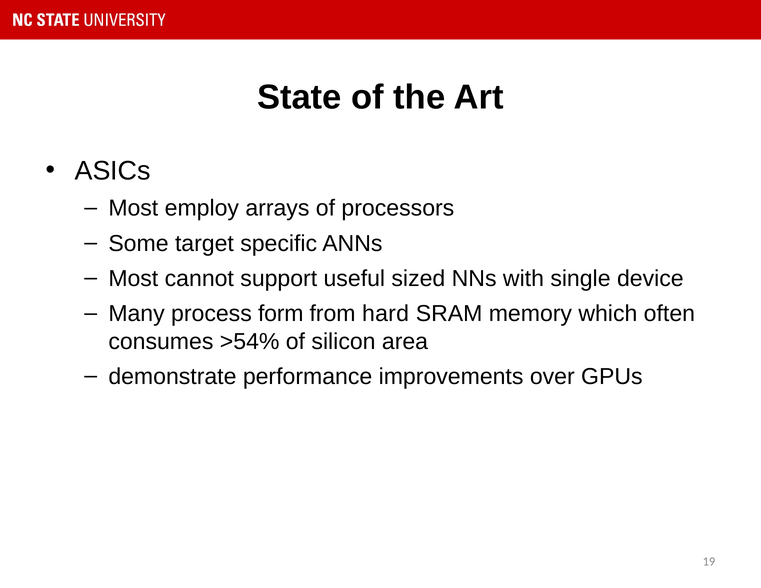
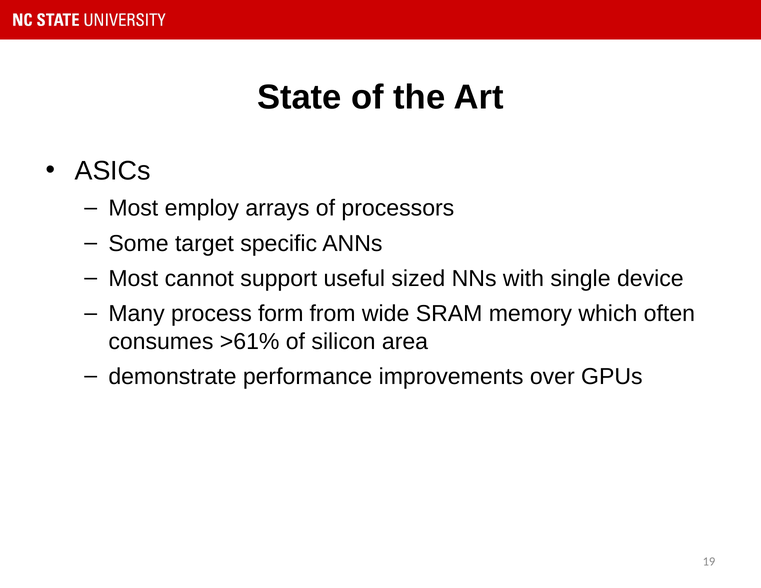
hard: hard -> wide (386, 314)
>54%: >54% -> >61% (250, 341)
